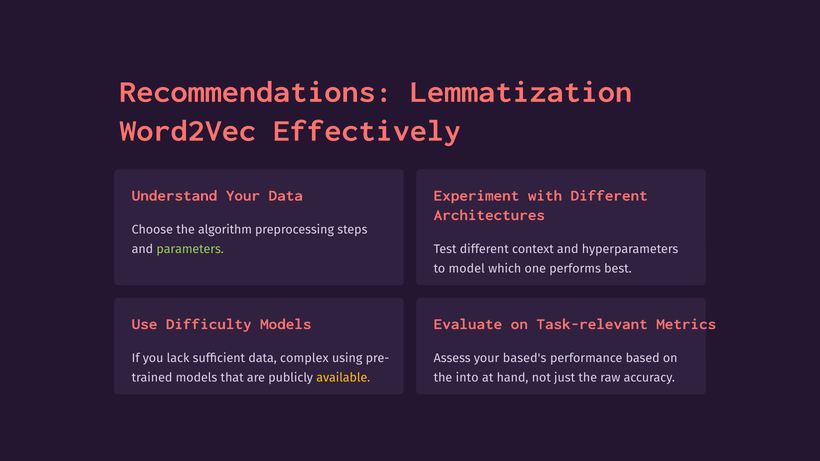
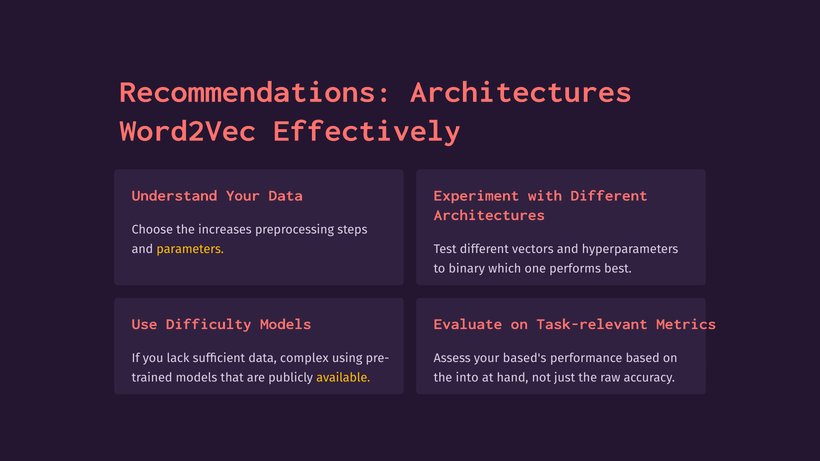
Recommendations Lemmatization: Lemmatization -> Architectures (521, 92)
algorithm: algorithm -> increases (225, 230)
context: context -> vectors (533, 249)
parameters colour: light green -> yellow (190, 249)
model: model -> binary (467, 269)
